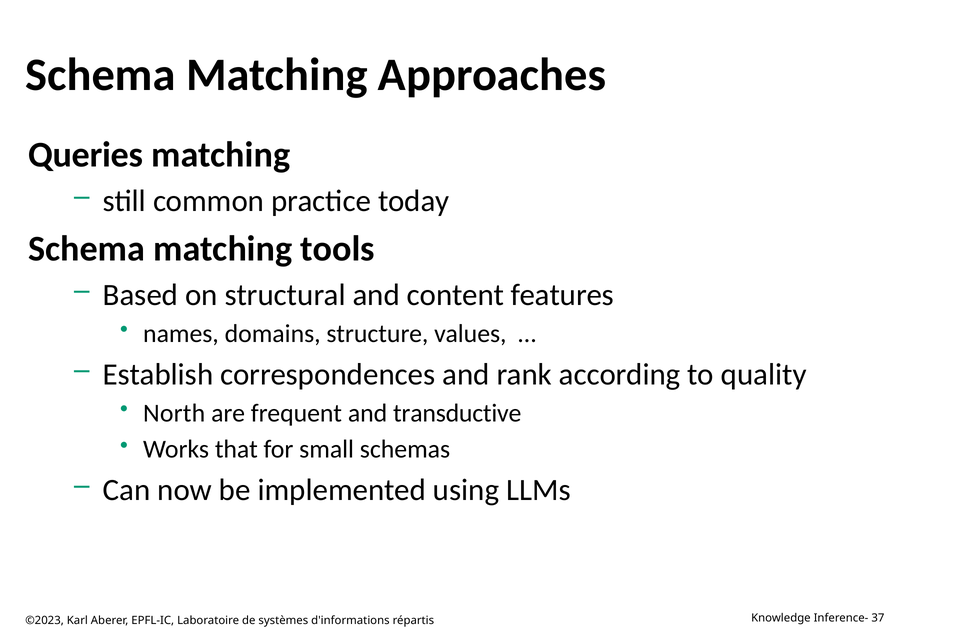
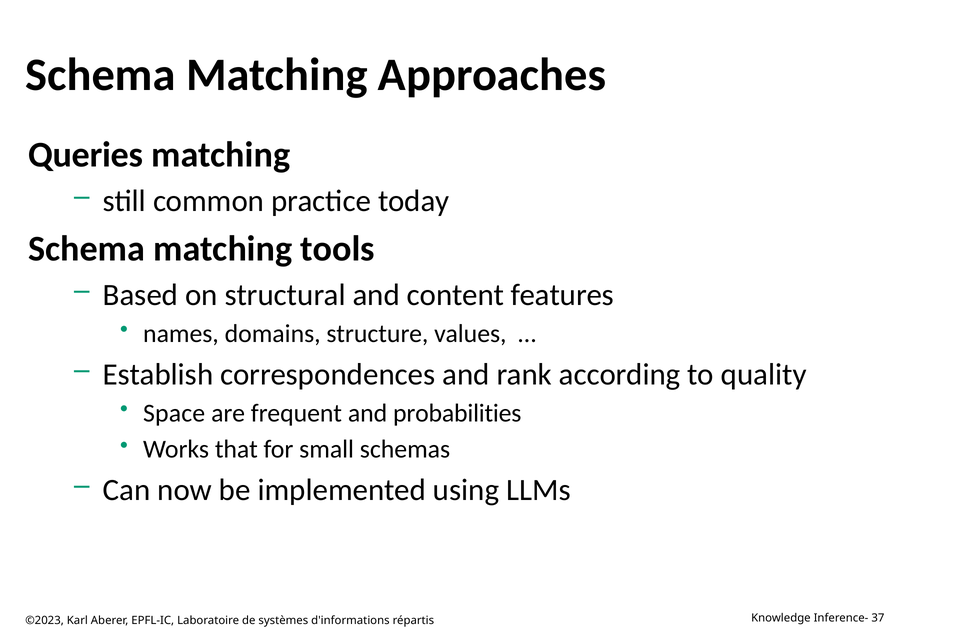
North: North -> Space (174, 413)
transductive: transductive -> probabilities (457, 413)
